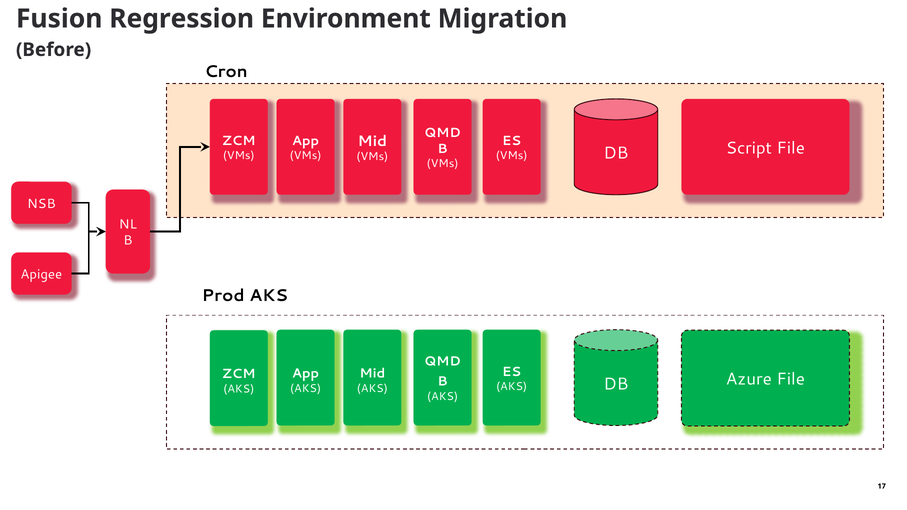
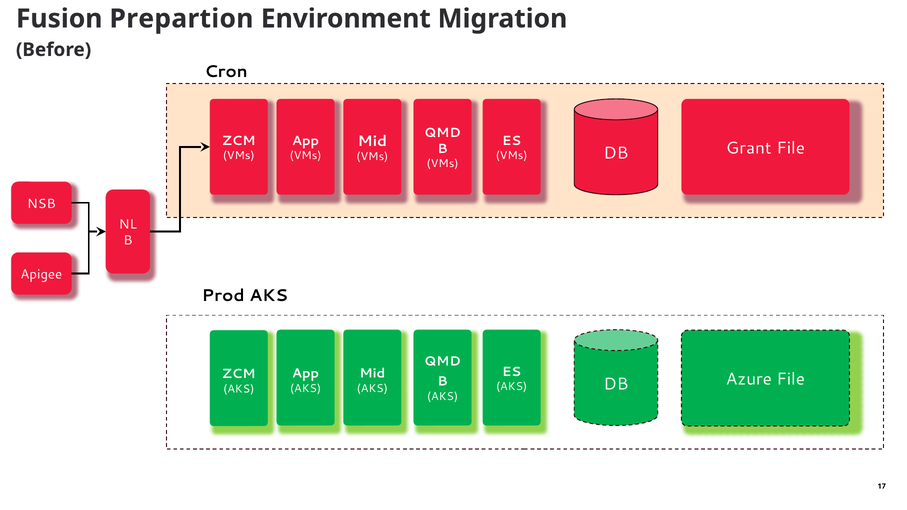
Regression: Regression -> Prepartion (181, 19)
Script: Script -> Grant (749, 148)
